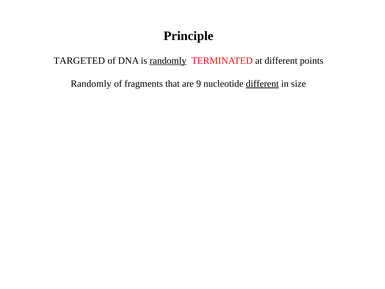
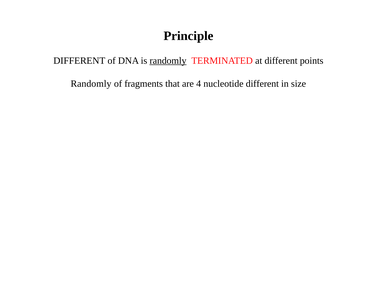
TARGETED: TARGETED -> DIFFERENT (79, 61)
9: 9 -> 4 (199, 84)
different underline: present -> none (262, 84)
